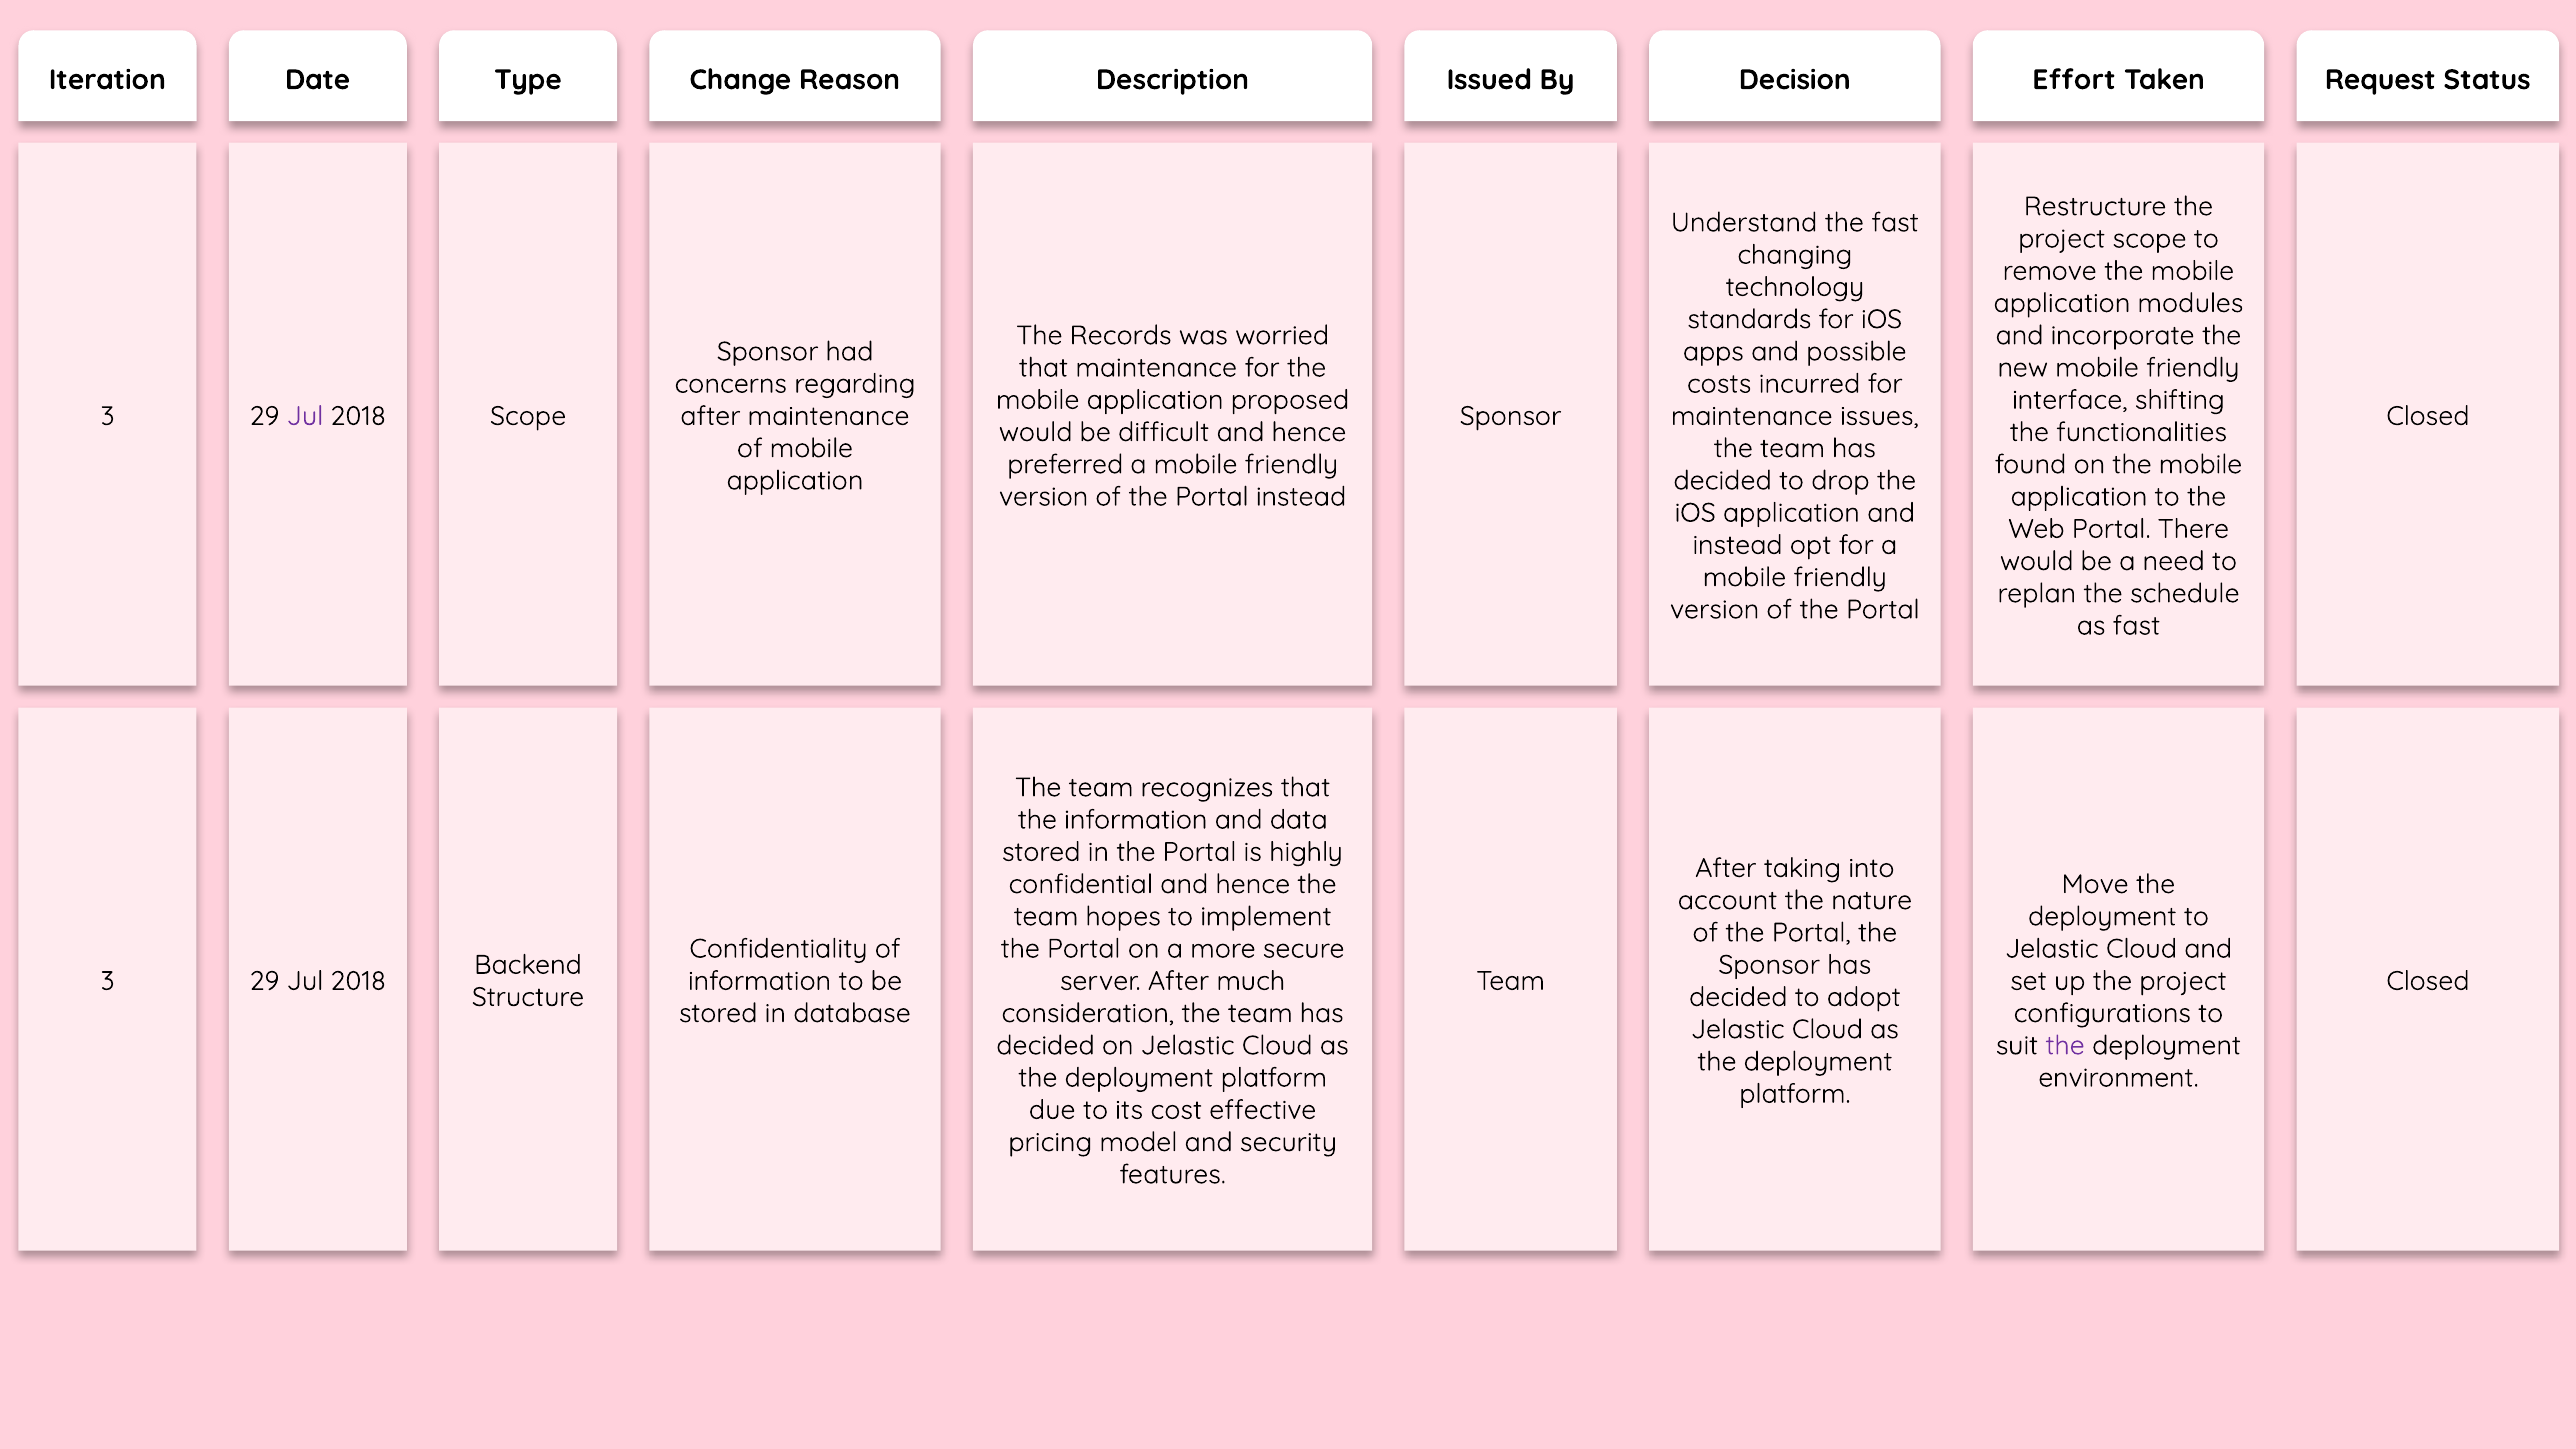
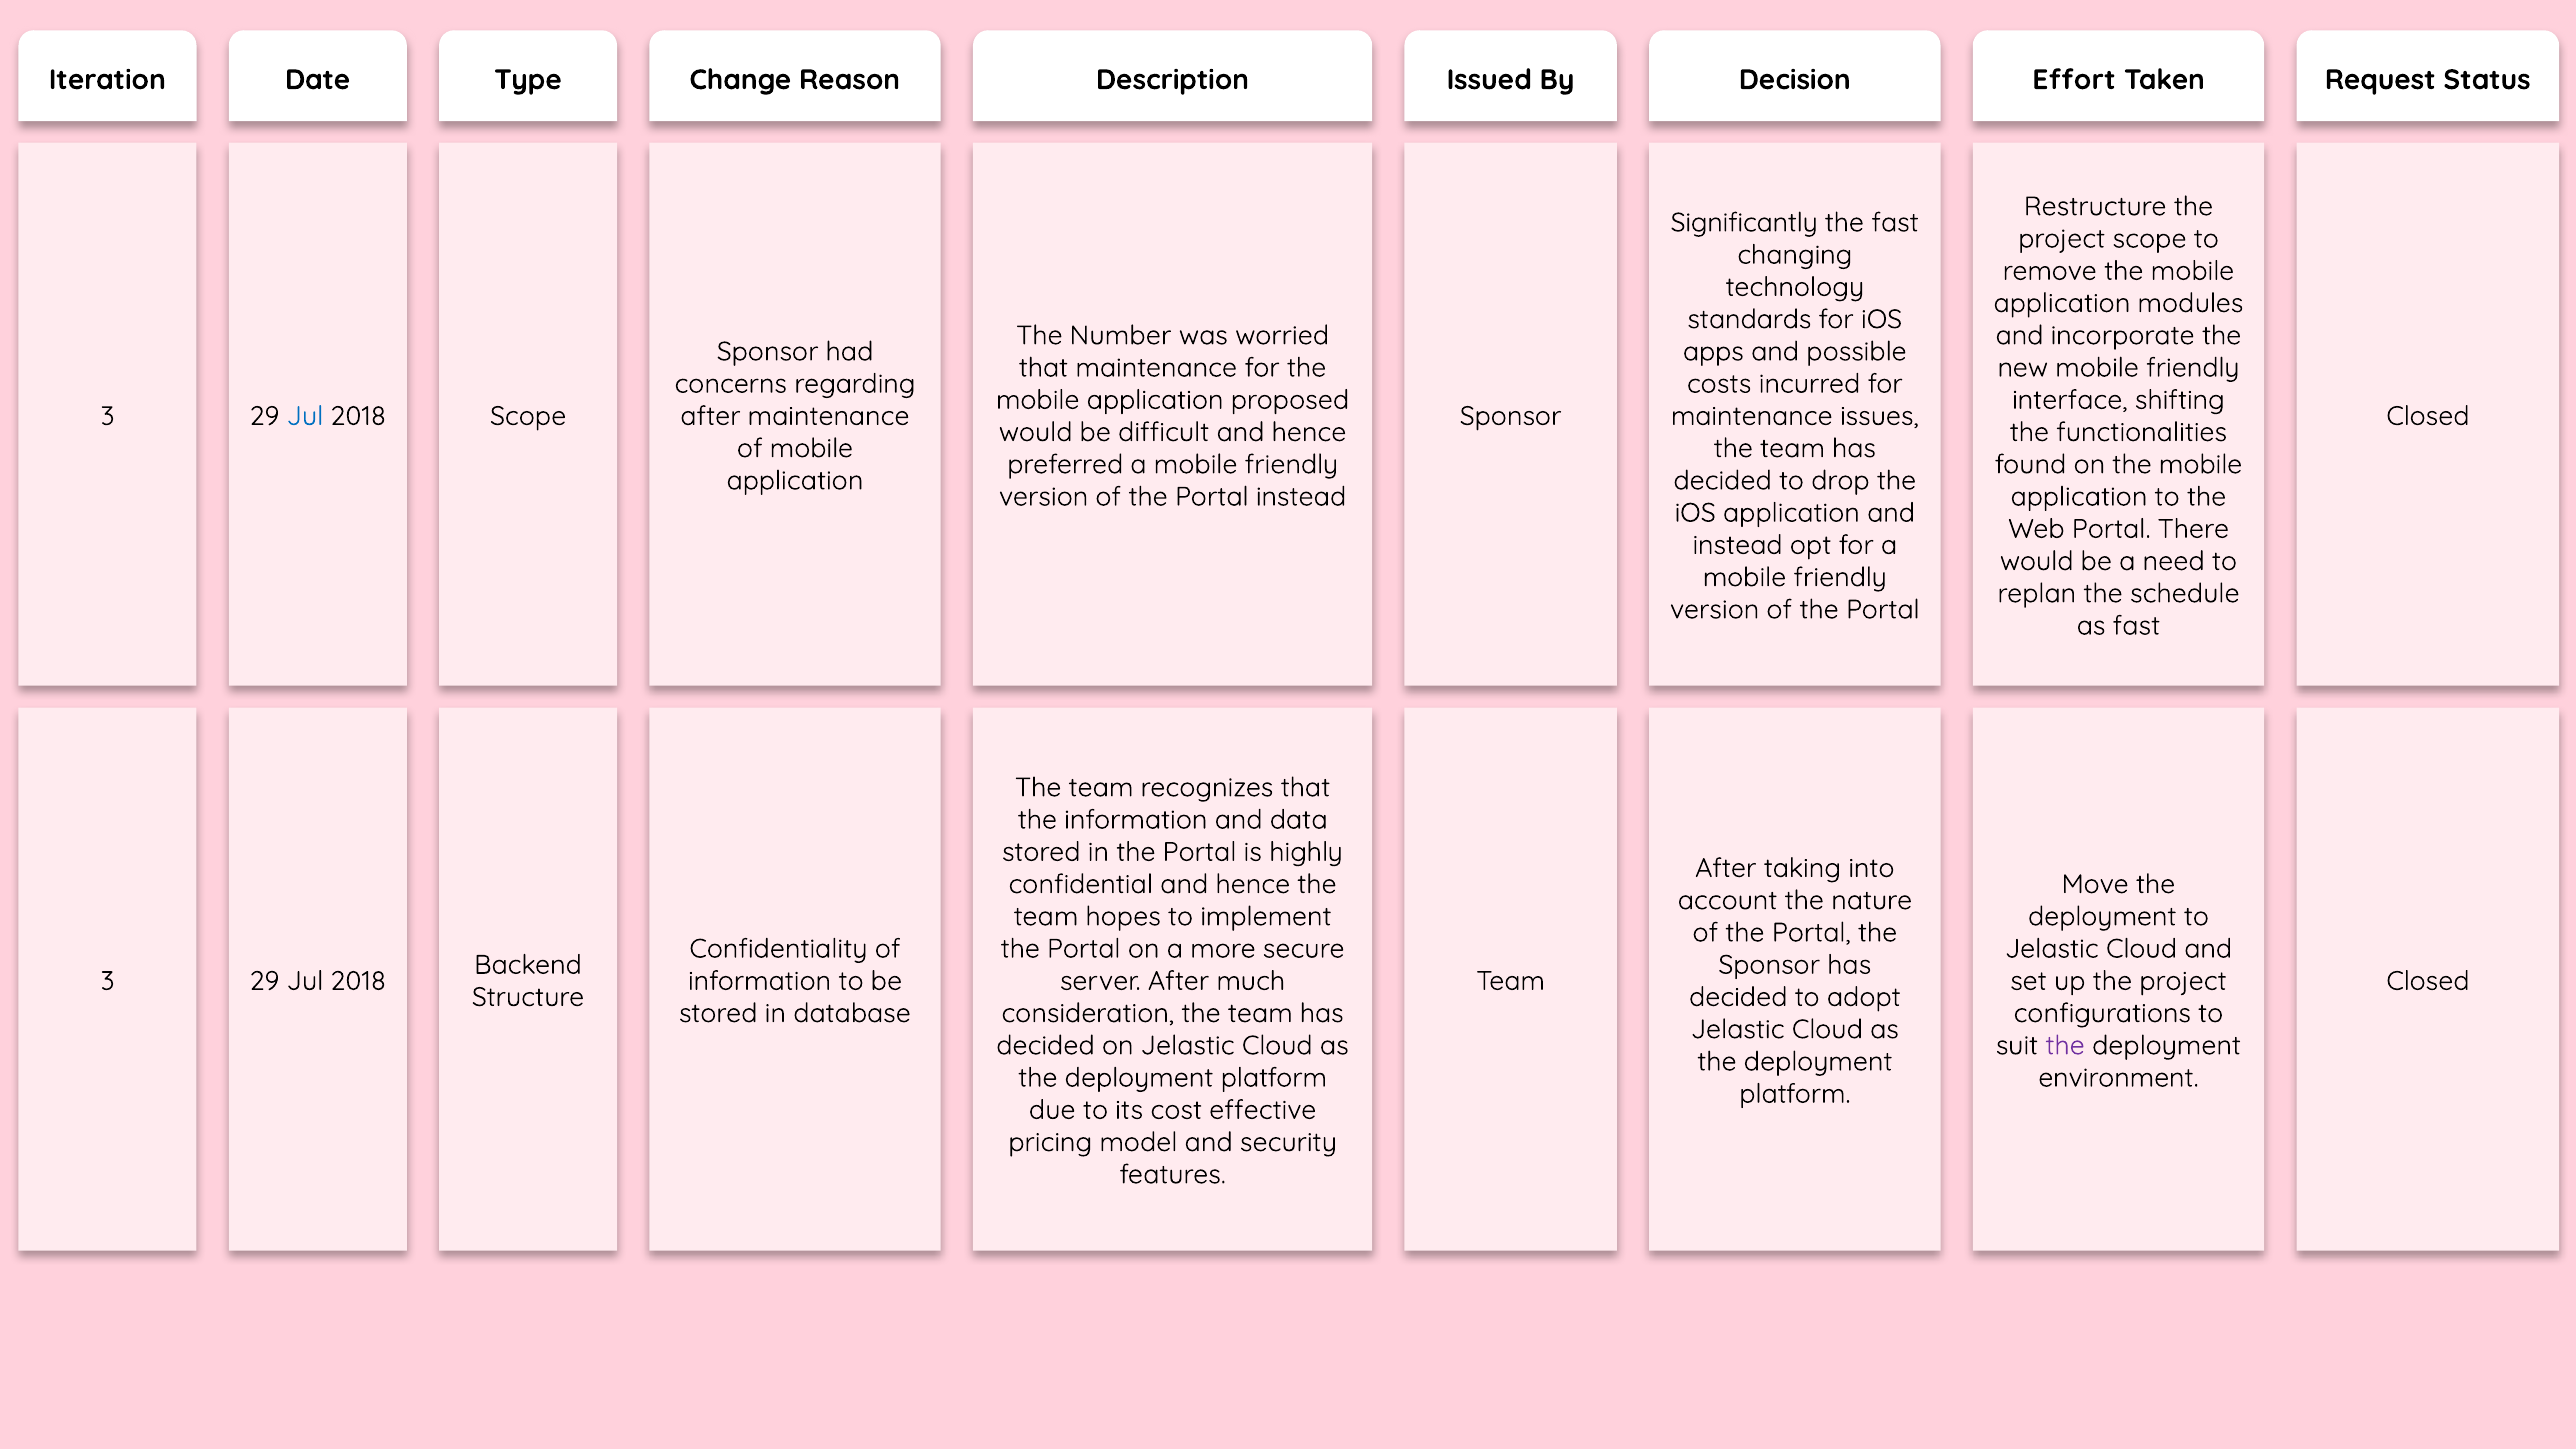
Understand: Understand -> Significantly (1744, 223)
Records: Records -> Number (1121, 335)
Jul colour: purple -> blue (305, 416)
